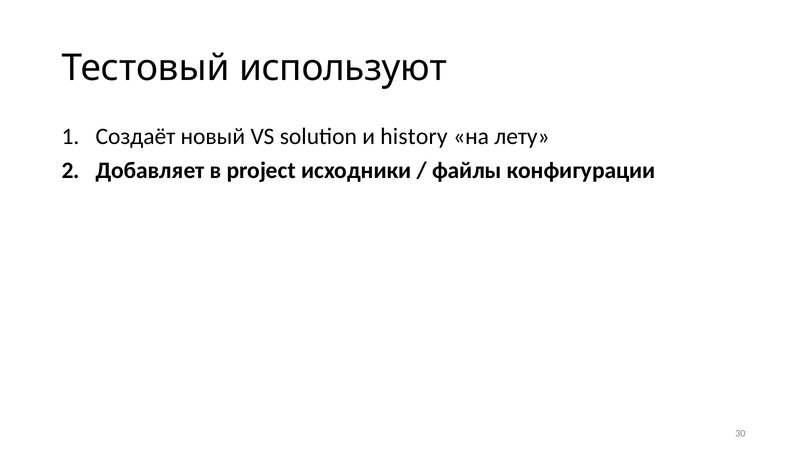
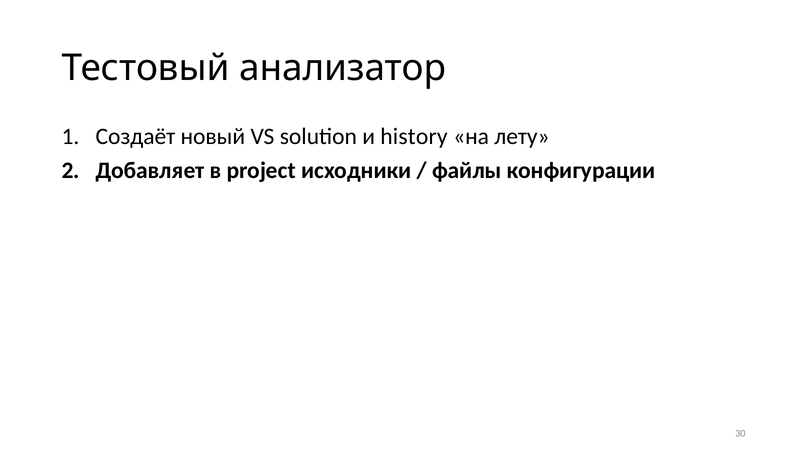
используют: используют -> анализатор (343, 68)
